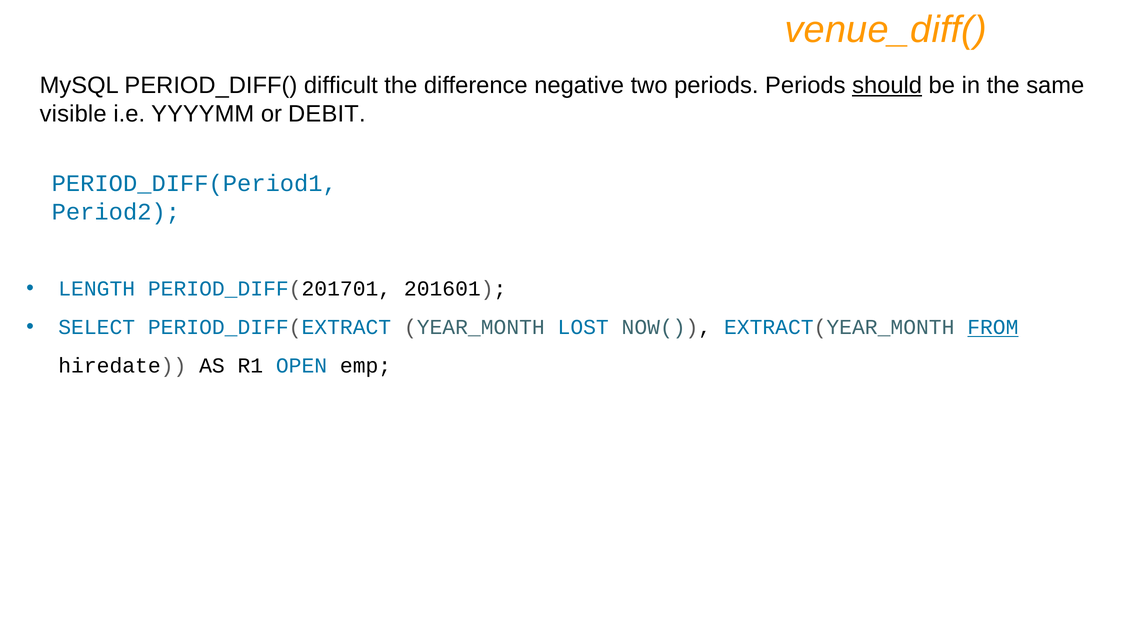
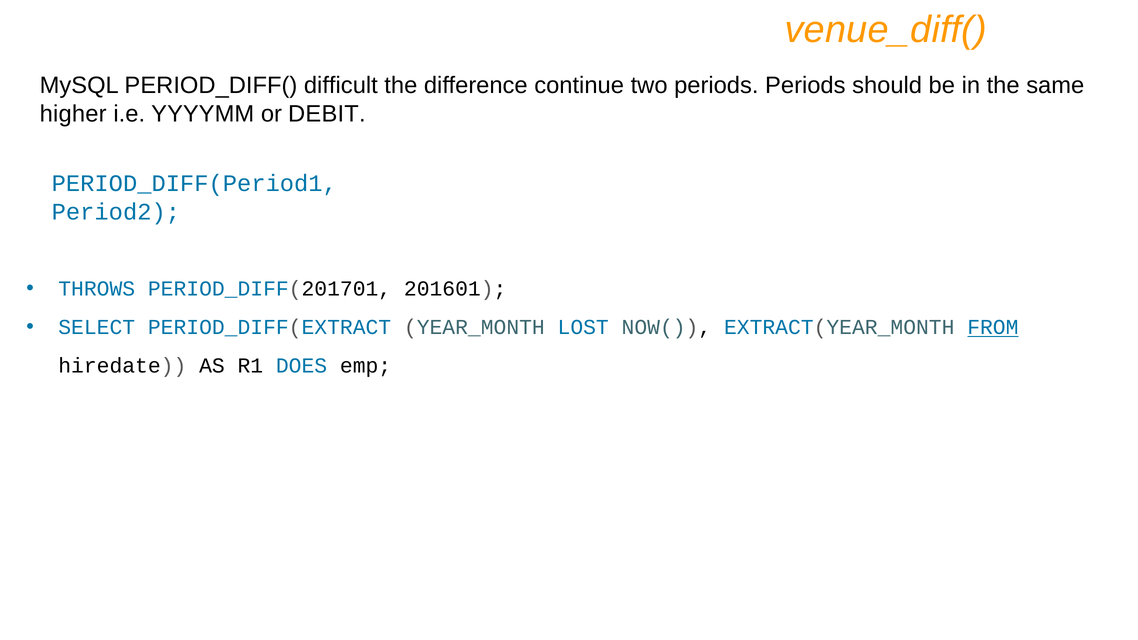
negative: negative -> continue (579, 86)
should underline: present -> none (887, 86)
visible: visible -> higher (73, 114)
LENGTH: LENGTH -> THROWS (97, 289)
OPEN: OPEN -> DOES (302, 366)
